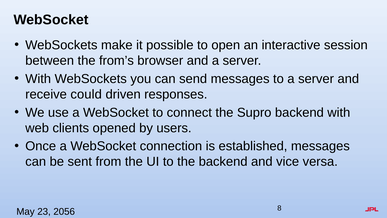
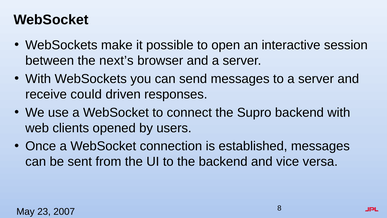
from’s: from’s -> next’s (116, 61)
2056: 2056 -> 2007 (64, 211)
